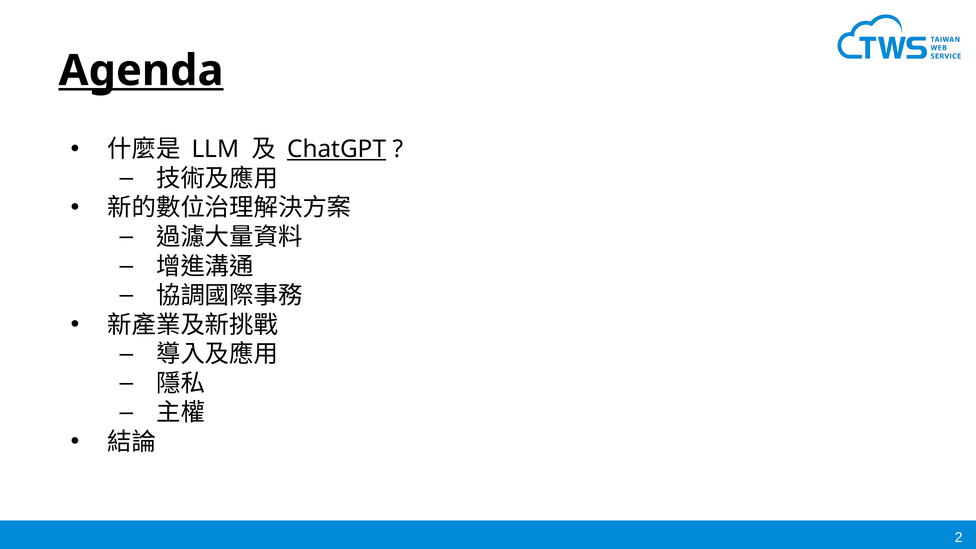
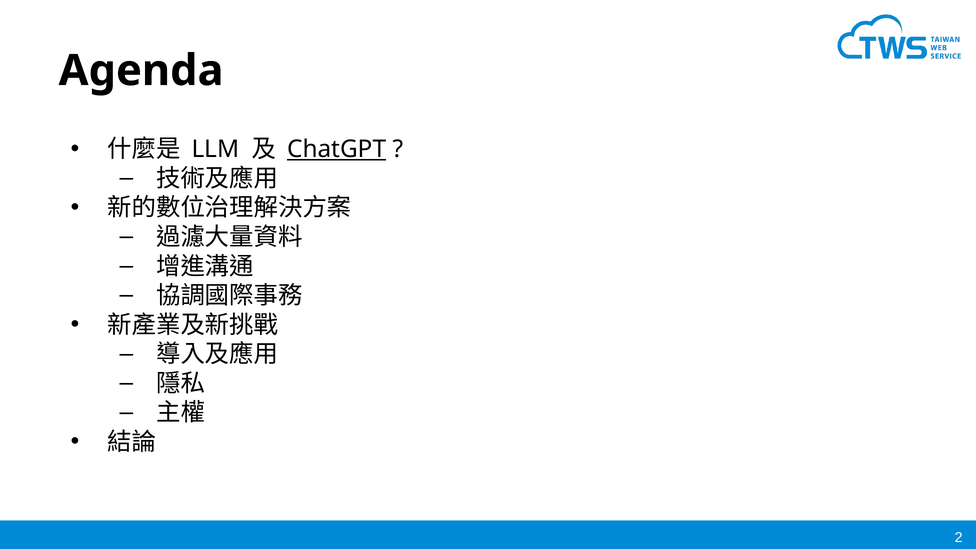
Agenda underline: present -> none (141, 71)
